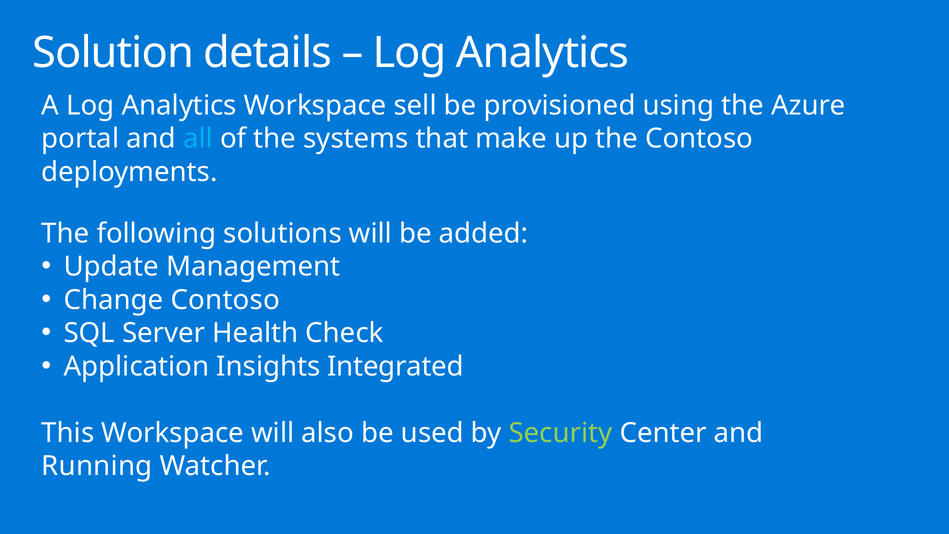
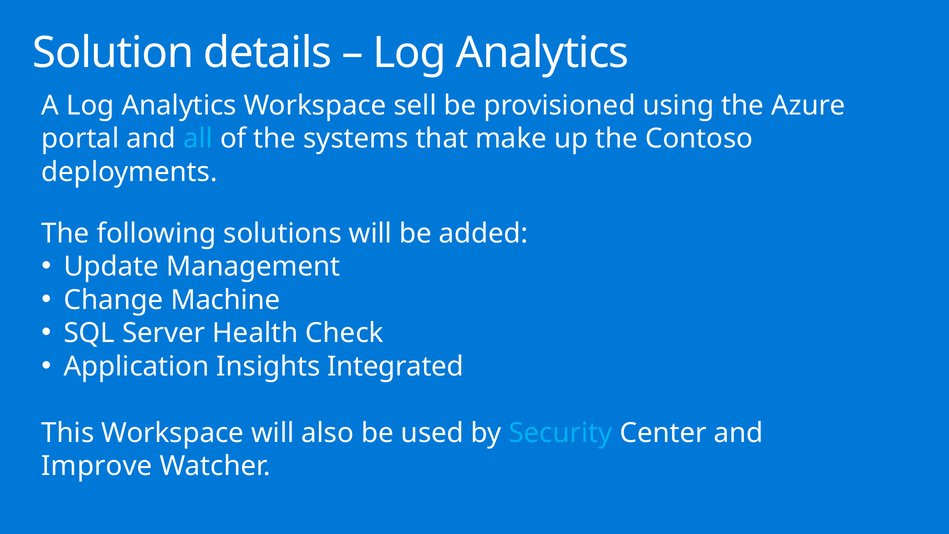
Change Contoso: Contoso -> Machine (225, 300)
Security colour: light green -> light blue (561, 433)
Running: Running -> Improve (97, 466)
